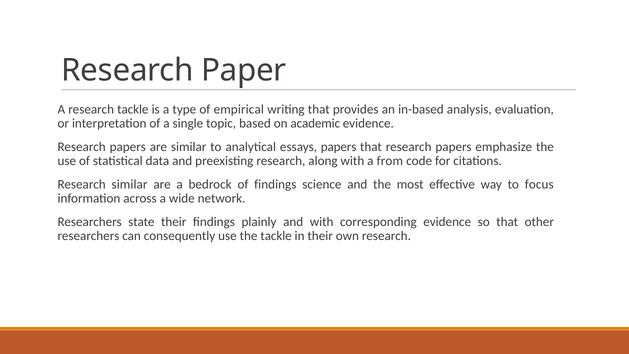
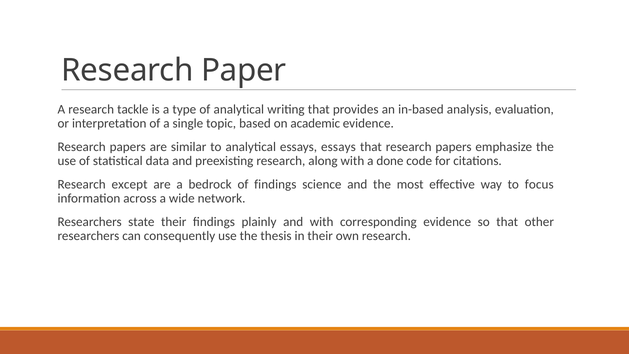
of empirical: empirical -> analytical (239, 109)
essays papers: papers -> essays (338, 147)
from: from -> done (390, 161)
Research similar: similar -> except (130, 184)
the tackle: tackle -> thesis (276, 236)
